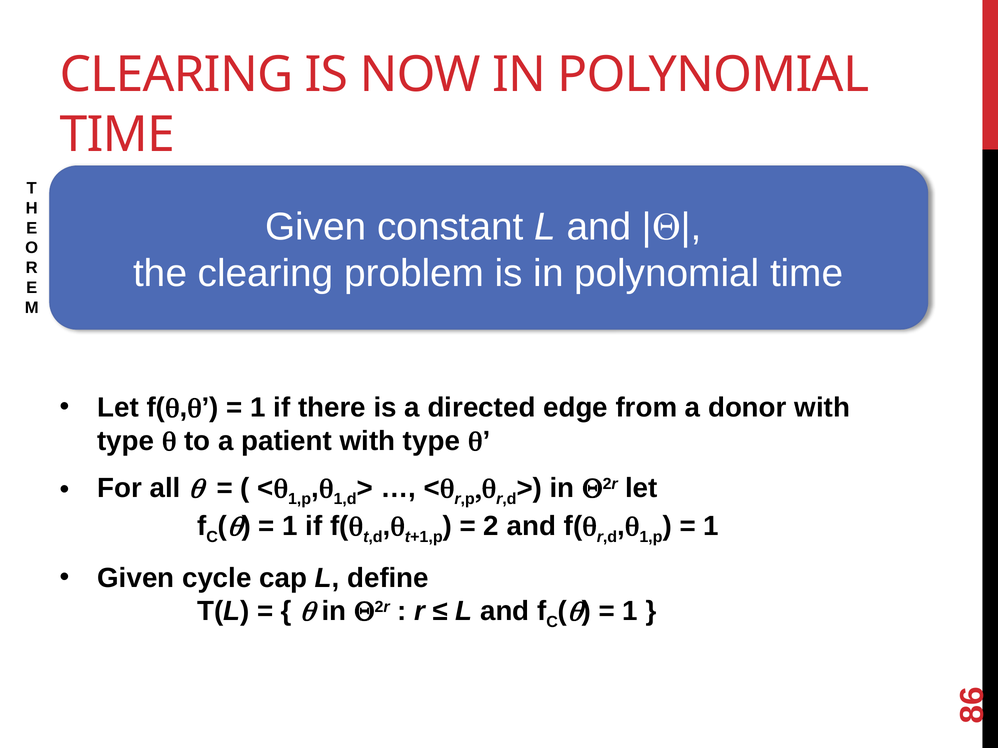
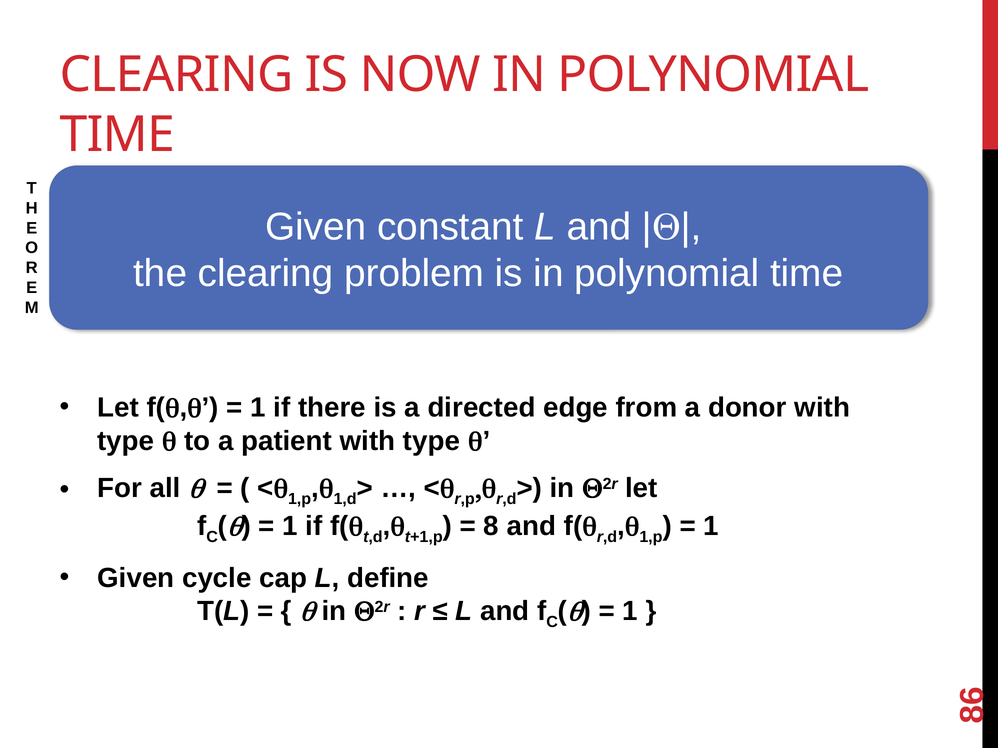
2: 2 -> 8 (491, 527)
